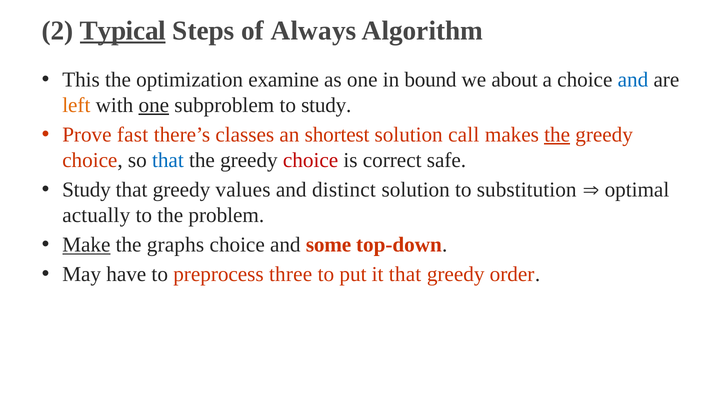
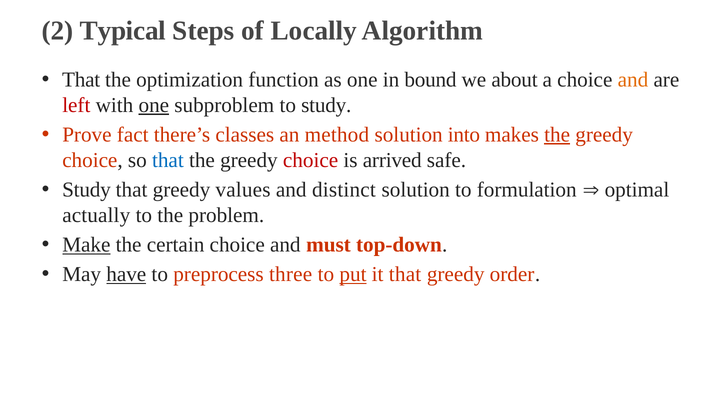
Typical underline: present -> none (123, 31)
Always: Always -> Locally (314, 31)
This: This -> That (81, 80)
examine: examine -> function (284, 80)
and colour: blue -> orange (633, 80)
left colour: orange -> red (76, 105)
fast: fast -> fact (133, 135)
shortest: shortest -> method (337, 135)
call: call -> into (464, 135)
correct: correct -> arrived (392, 160)
substitution: substitution -> formulation (527, 190)
graphs: graphs -> certain (176, 245)
some: some -> must (328, 245)
have underline: none -> present (126, 274)
put underline: none -> present (353, 274)
